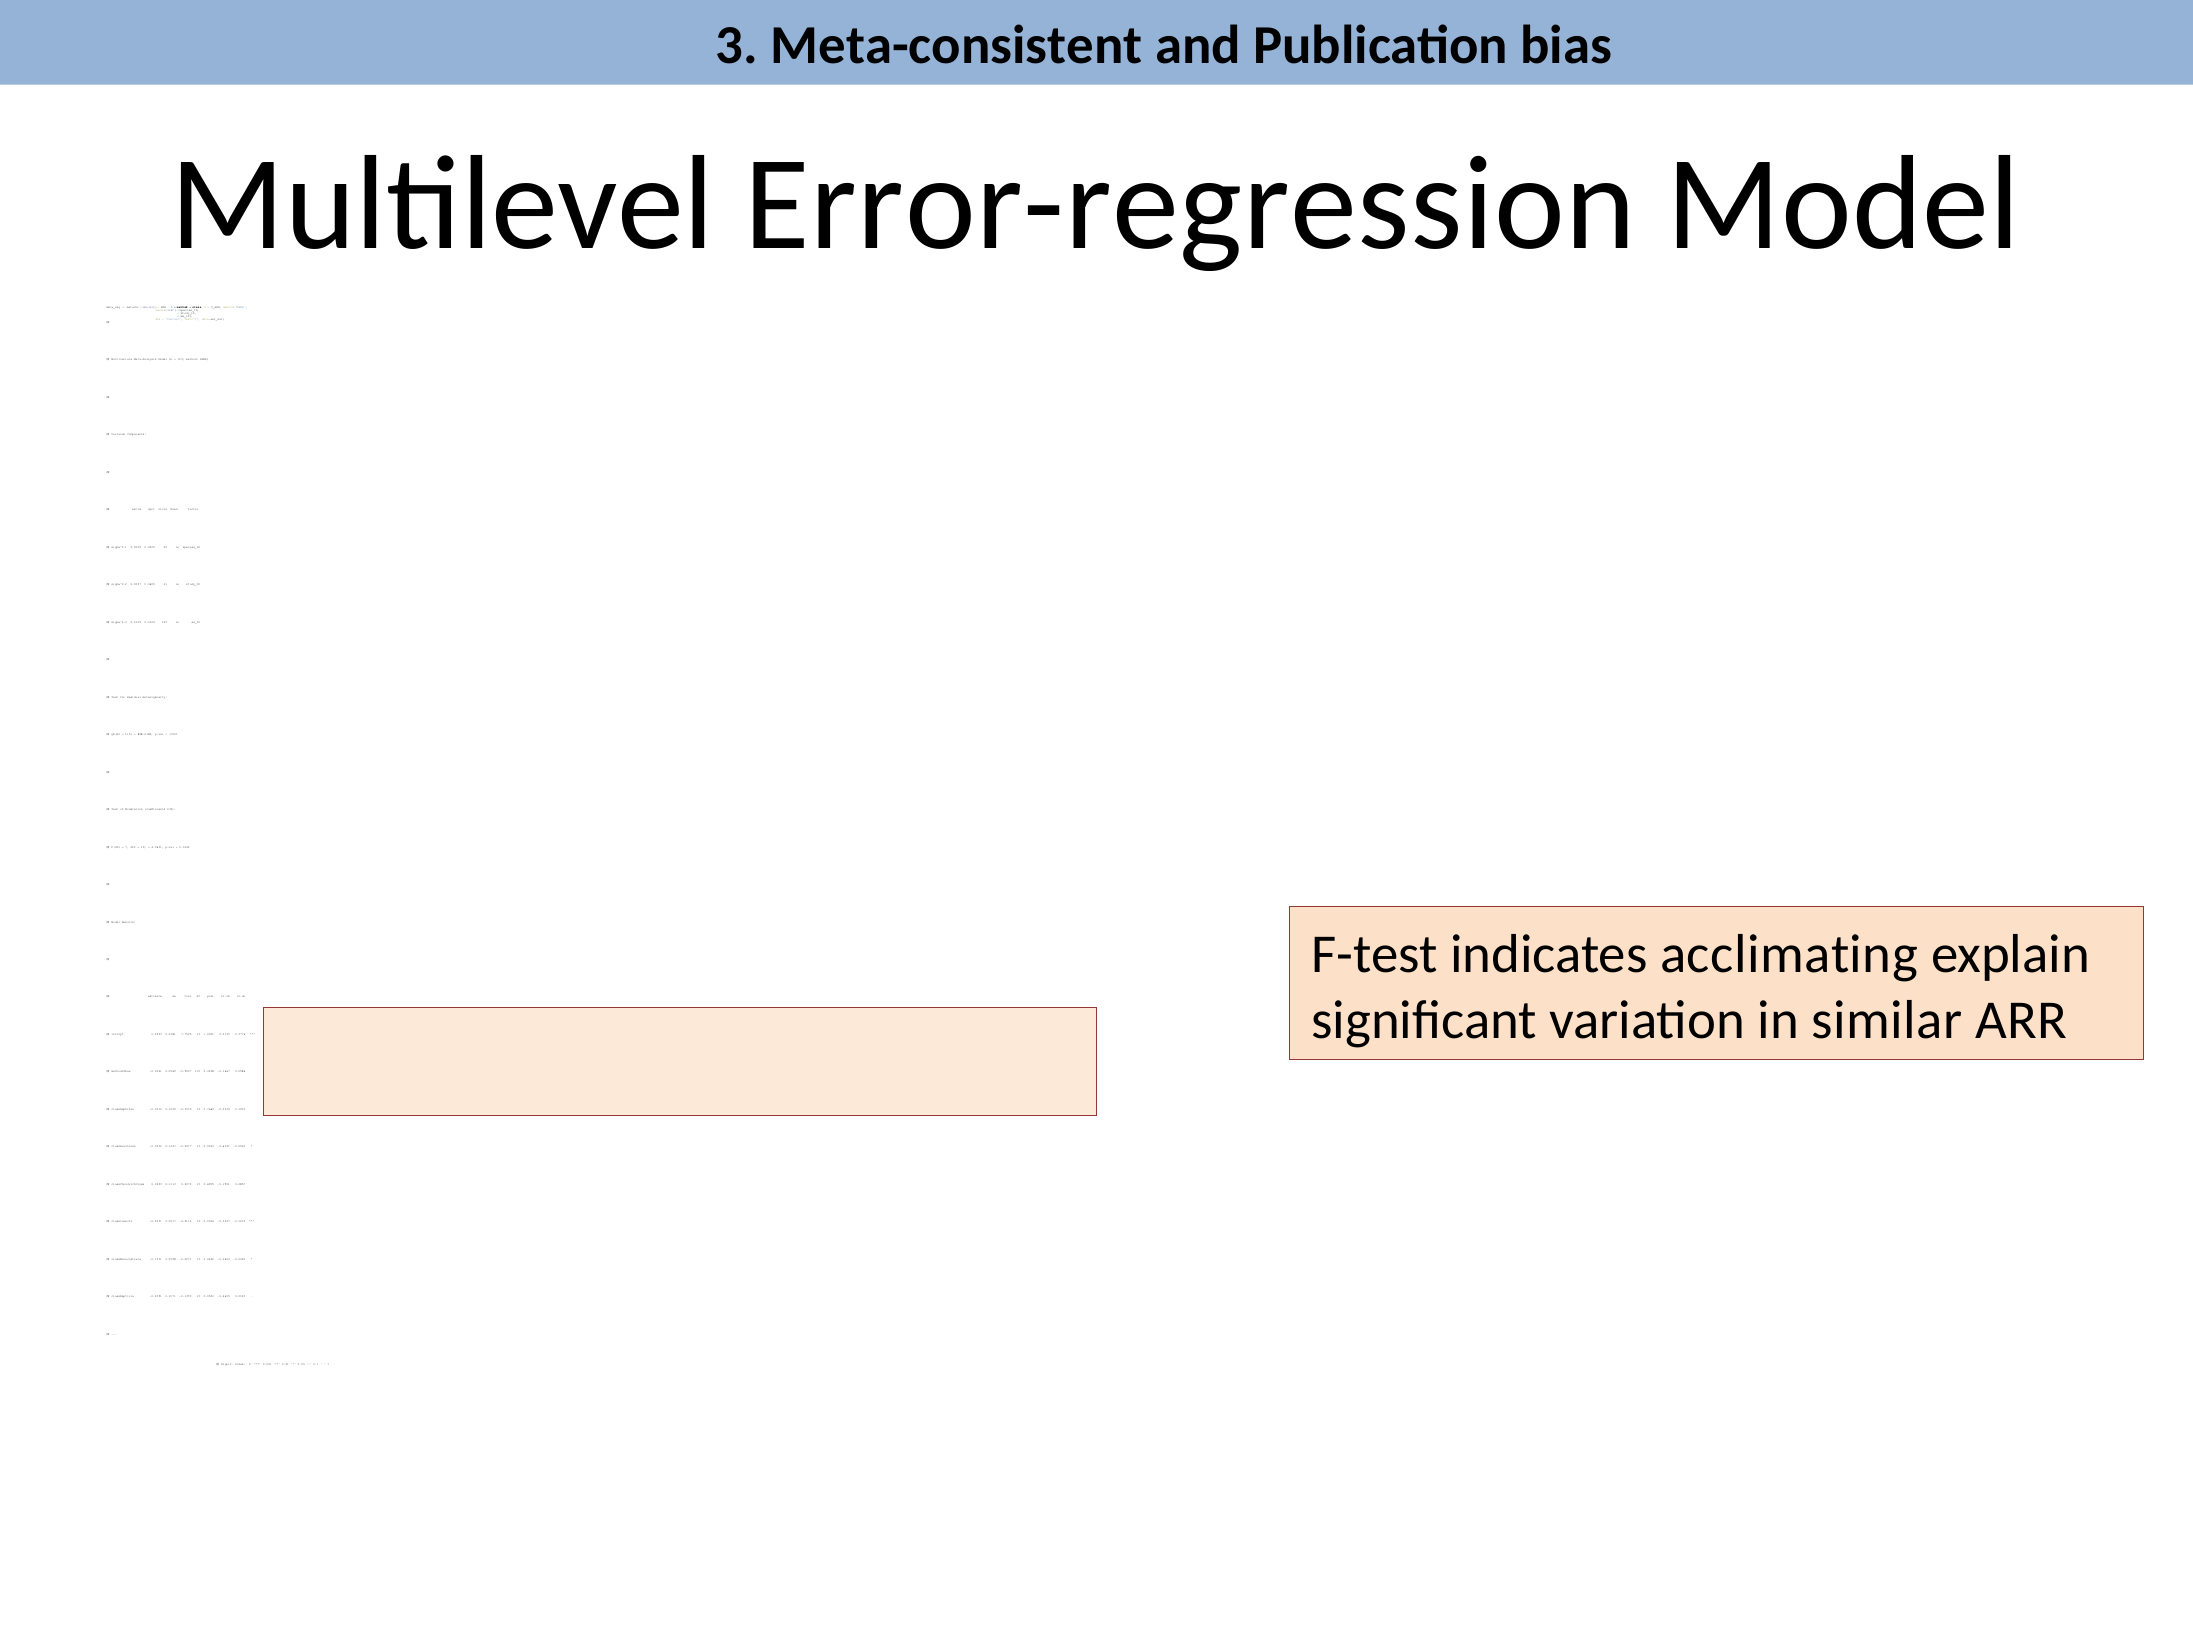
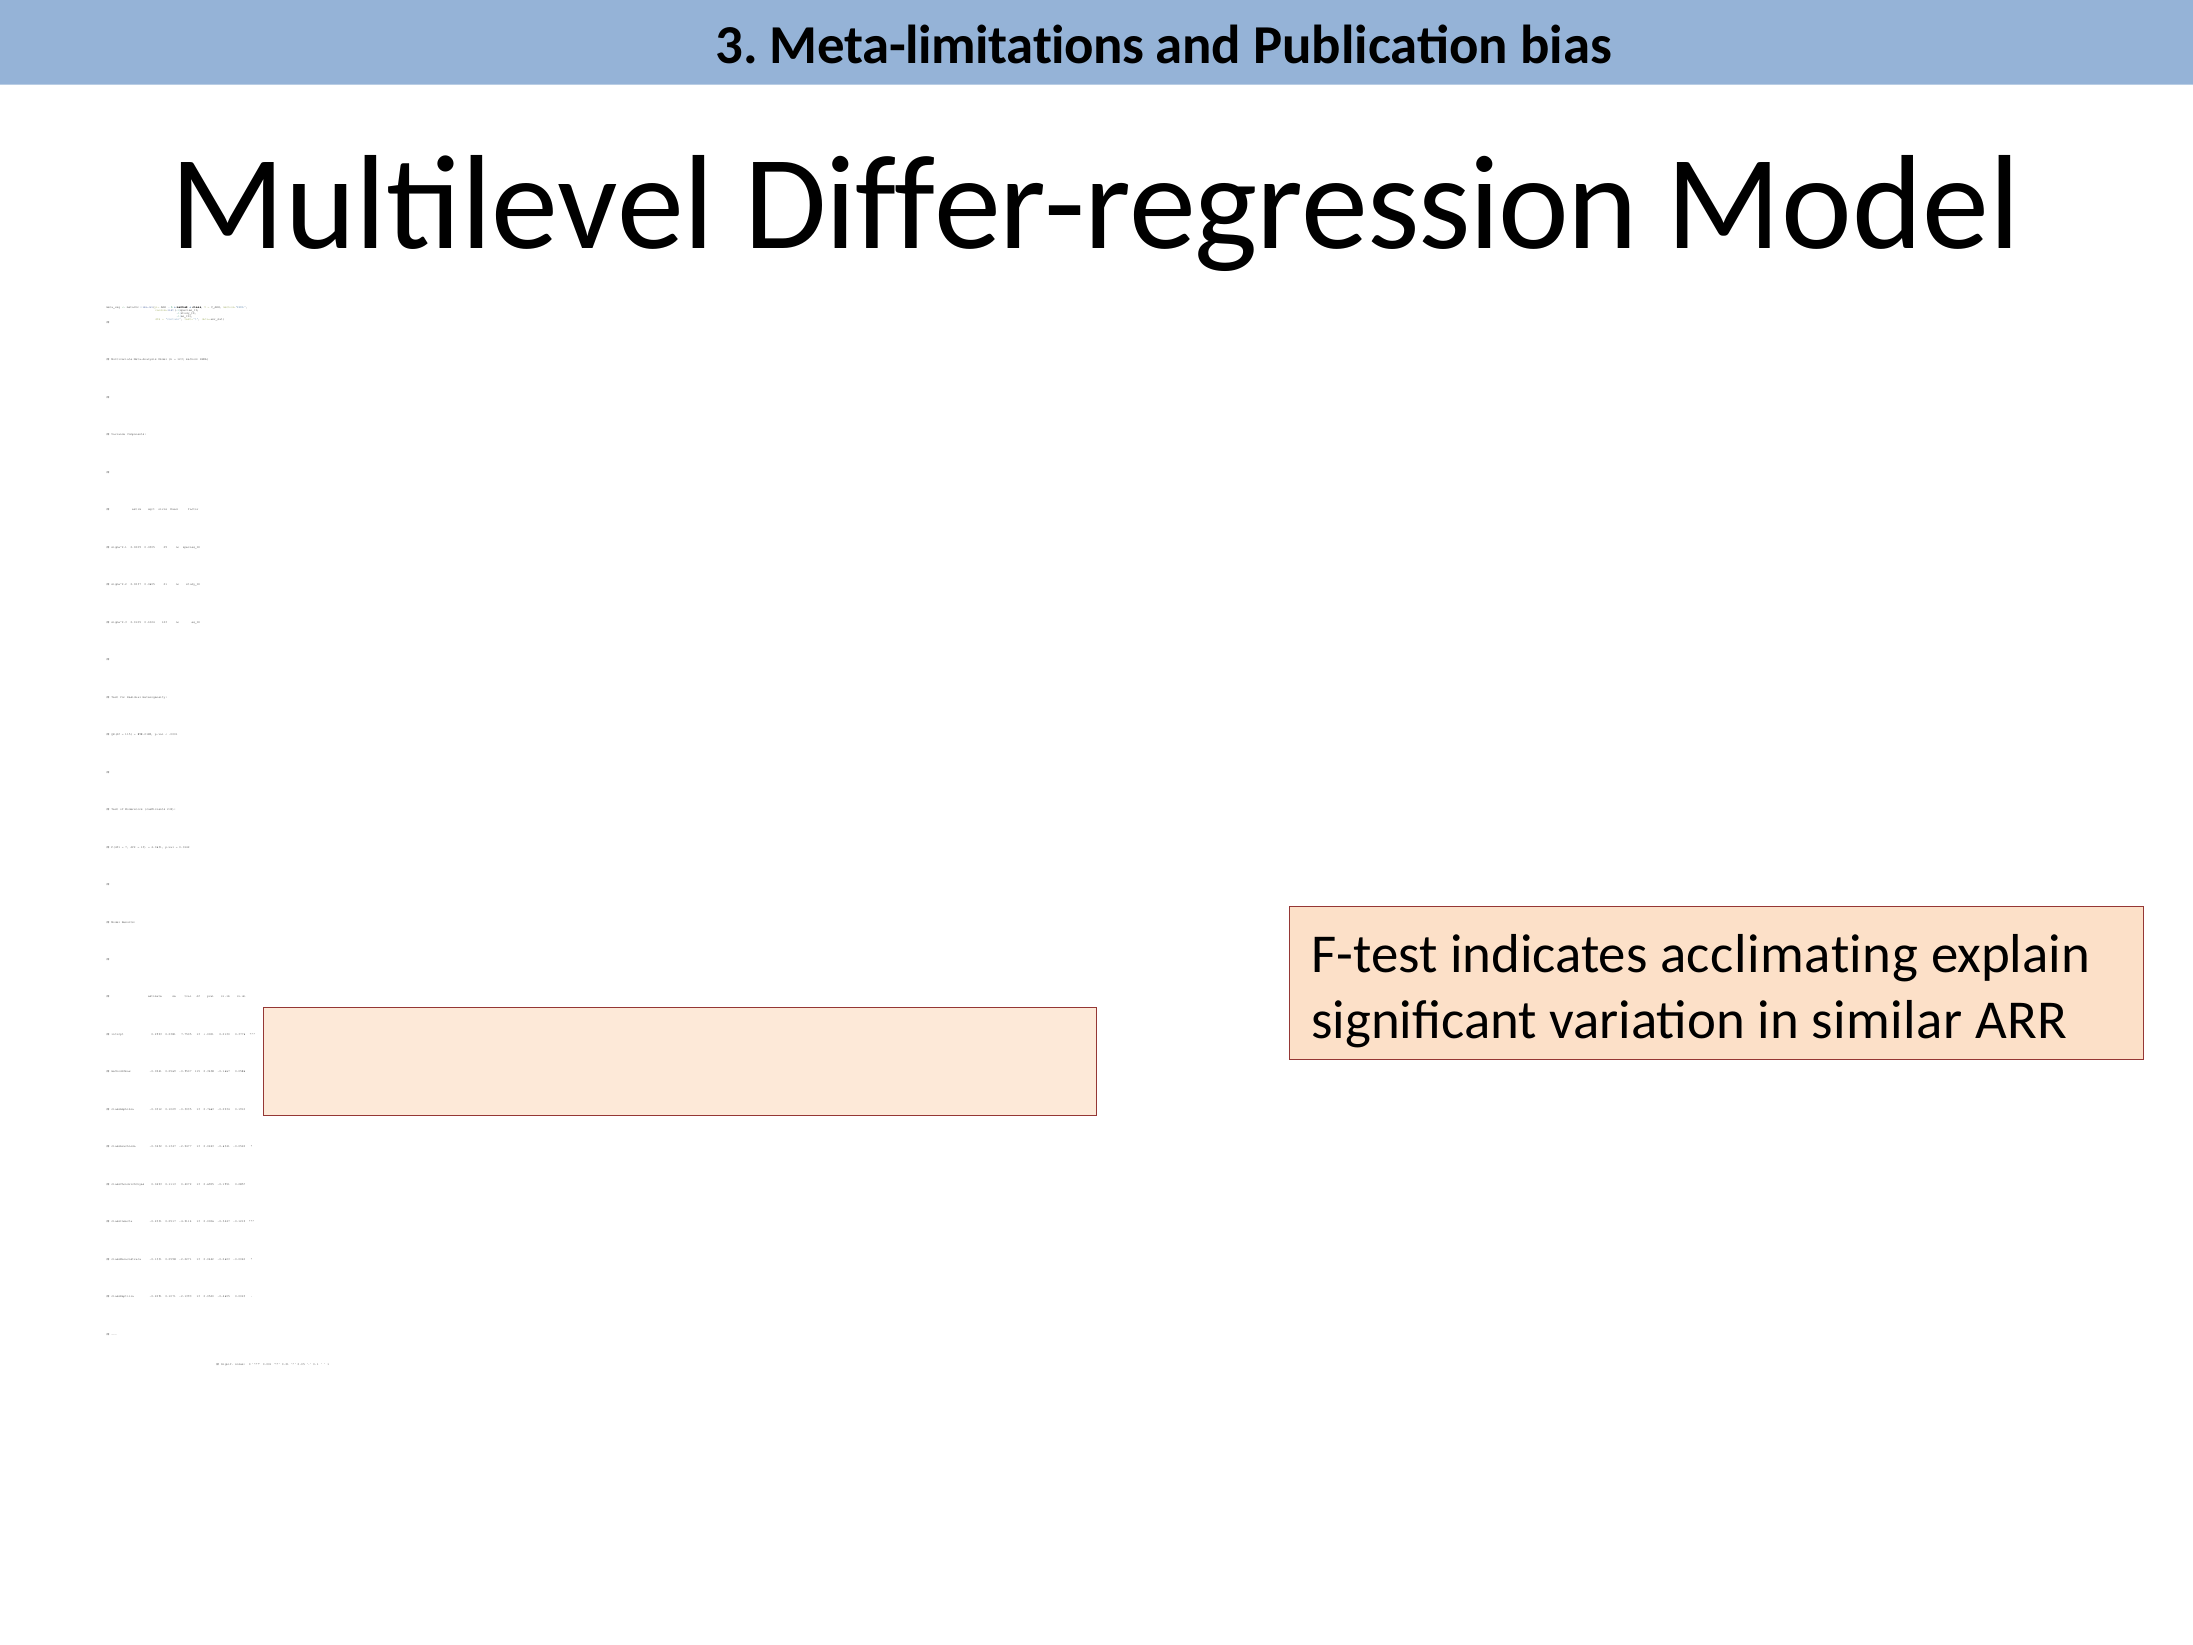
Meta-consistent: Meta-consistent -> Meta-limitations (957, 45)
Error-regression: Error-regression -> Differ-regression (1191, 204)
